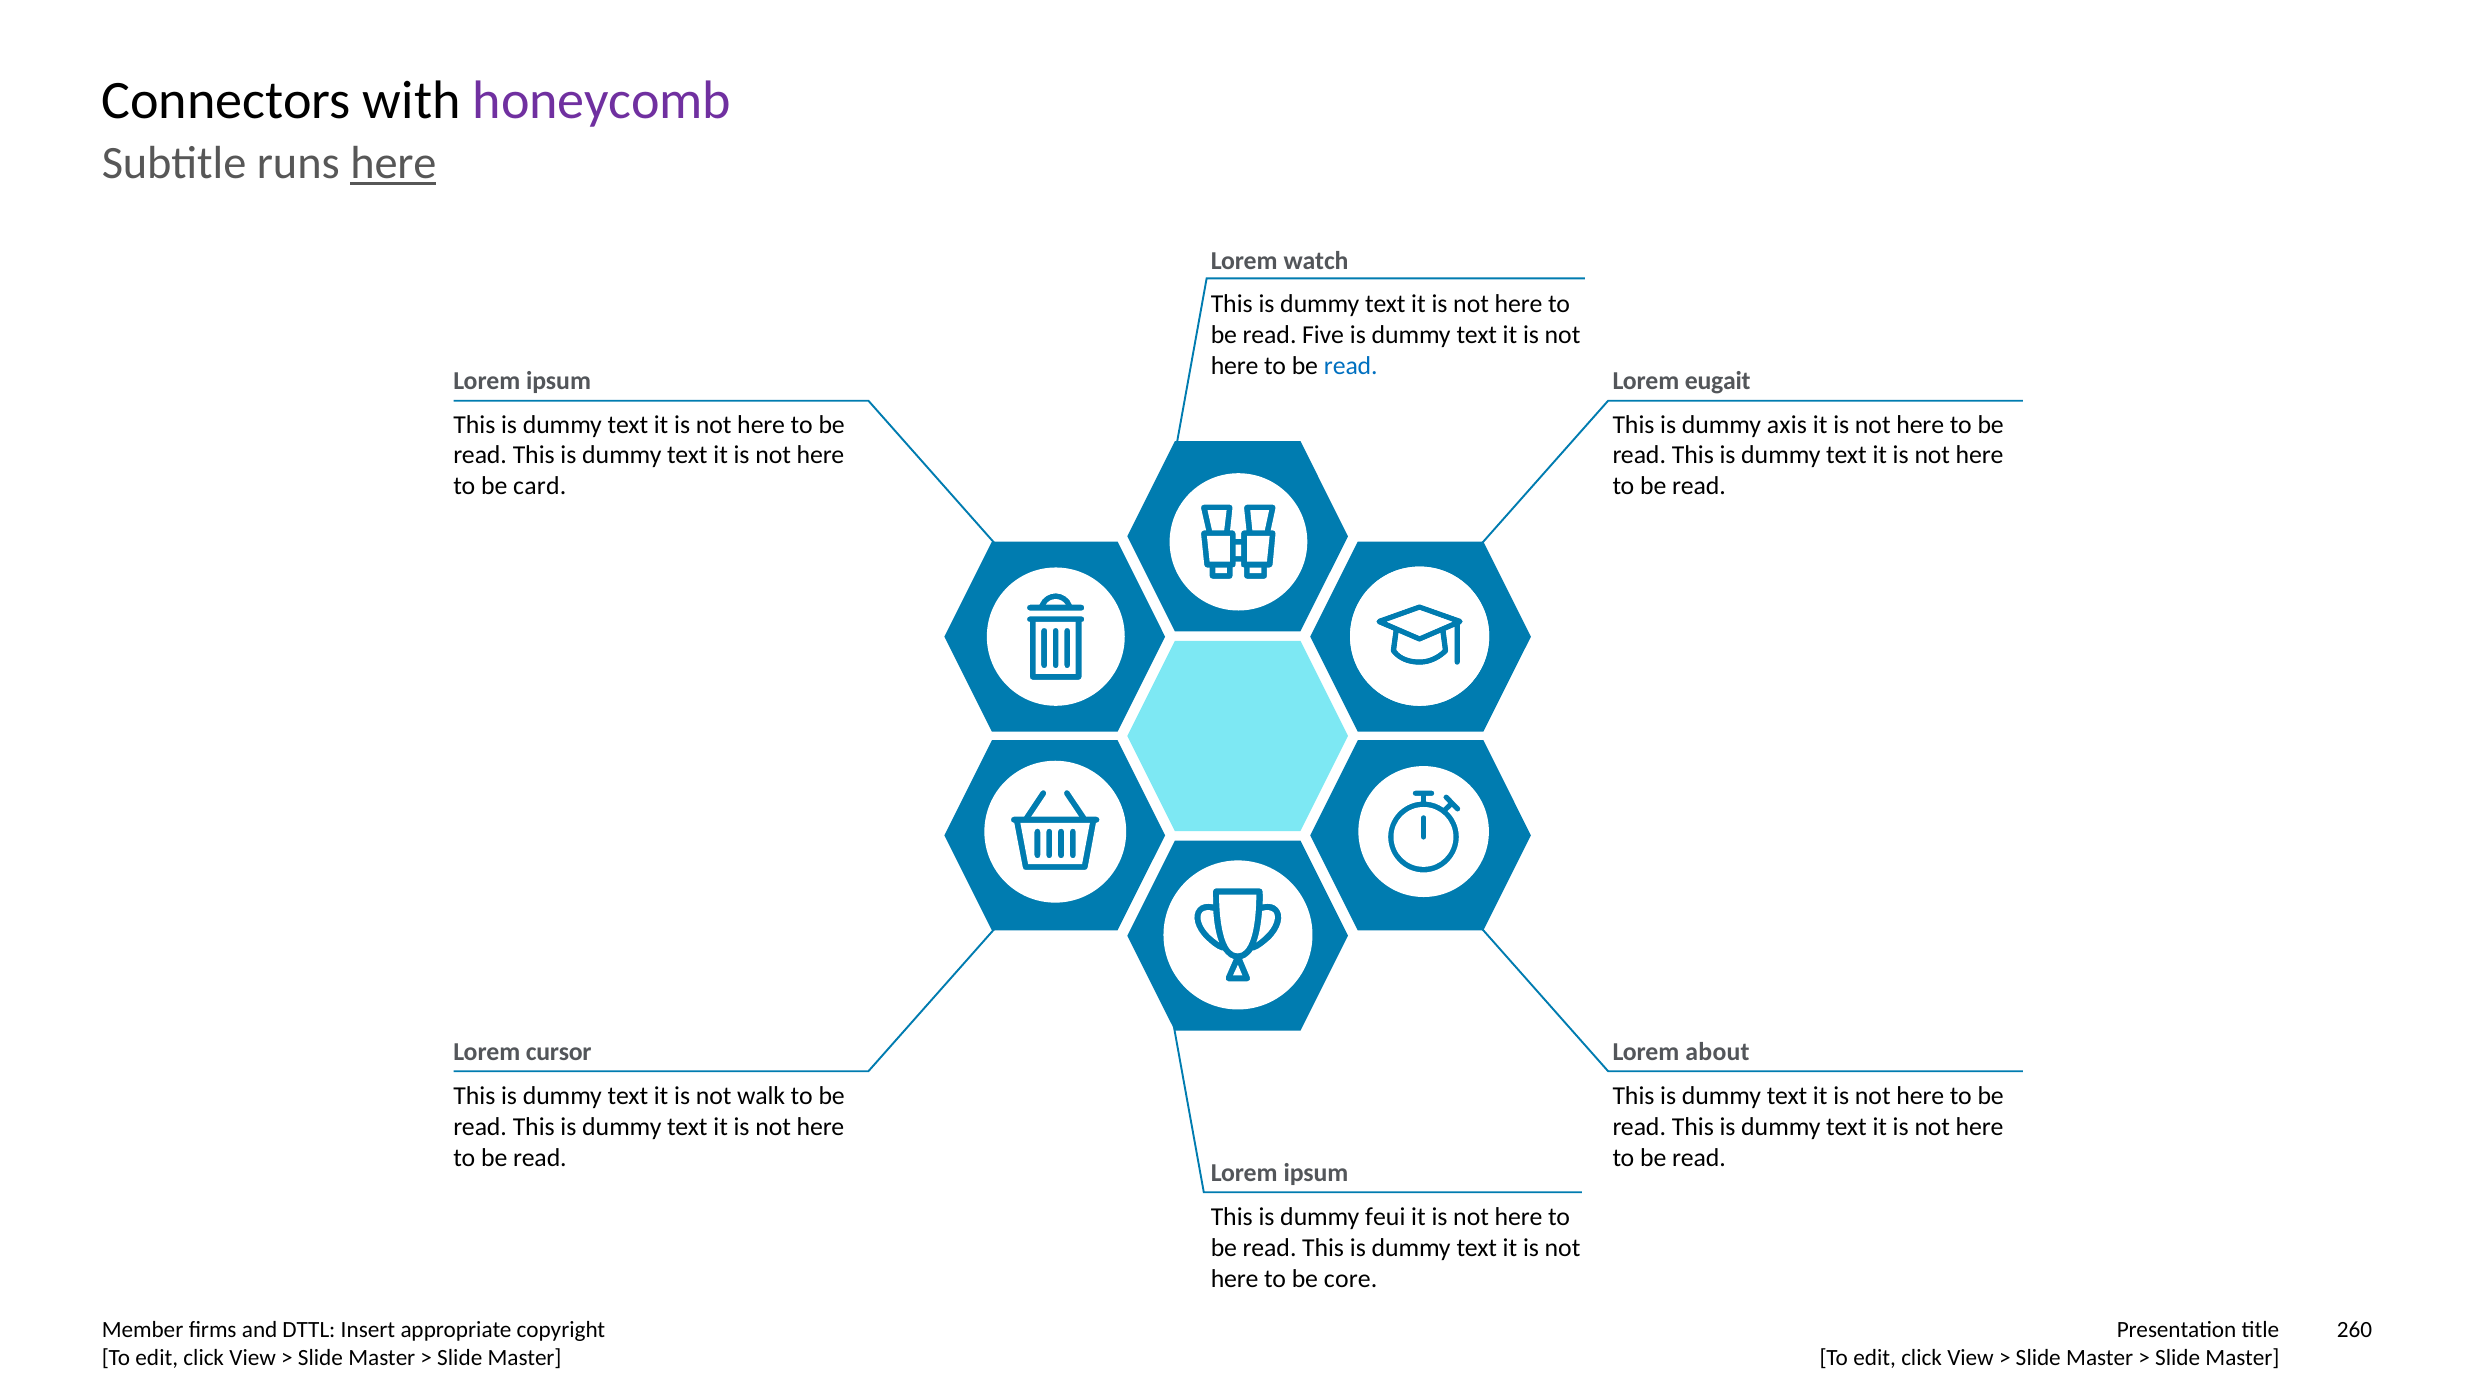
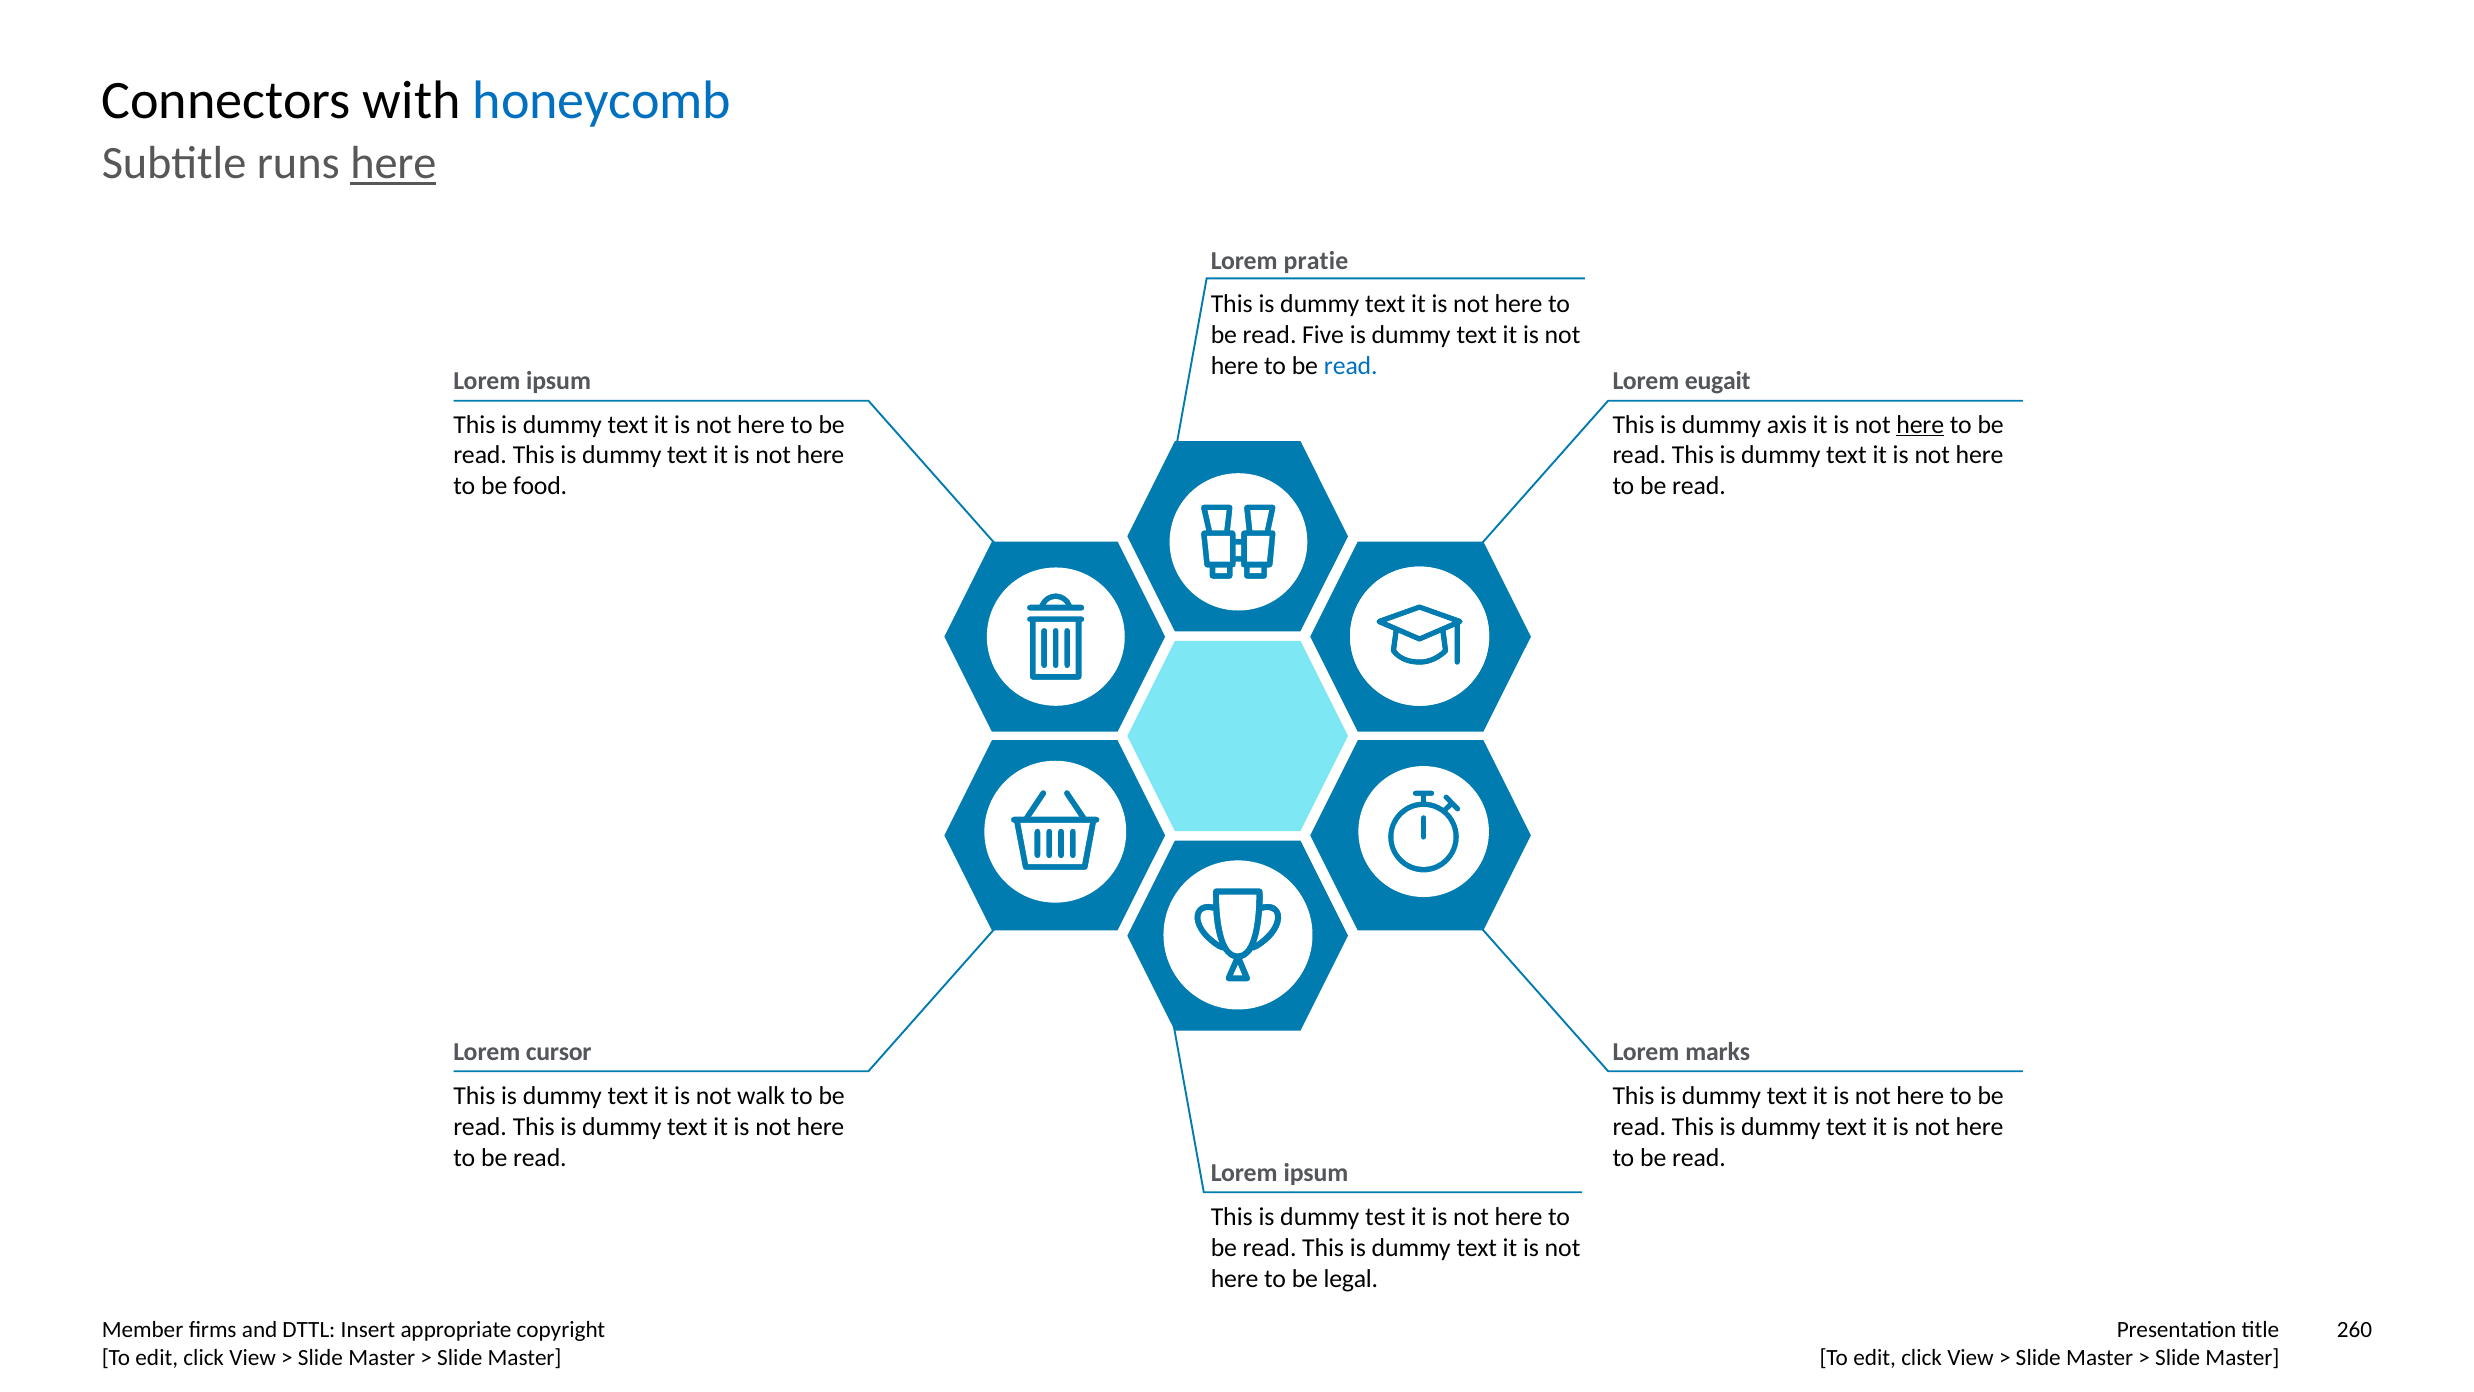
honeycomb colour: purple -> blue (602, 101)
watch: watch -> pratie (1316, 261)
here underline: none -> present (1920, 424)
card: card -> food (540, 486)
about: about -> marks (1718, 1052)
feui: feui -> test (1385, 1216)
core: core -> legal (1351, 1278)
